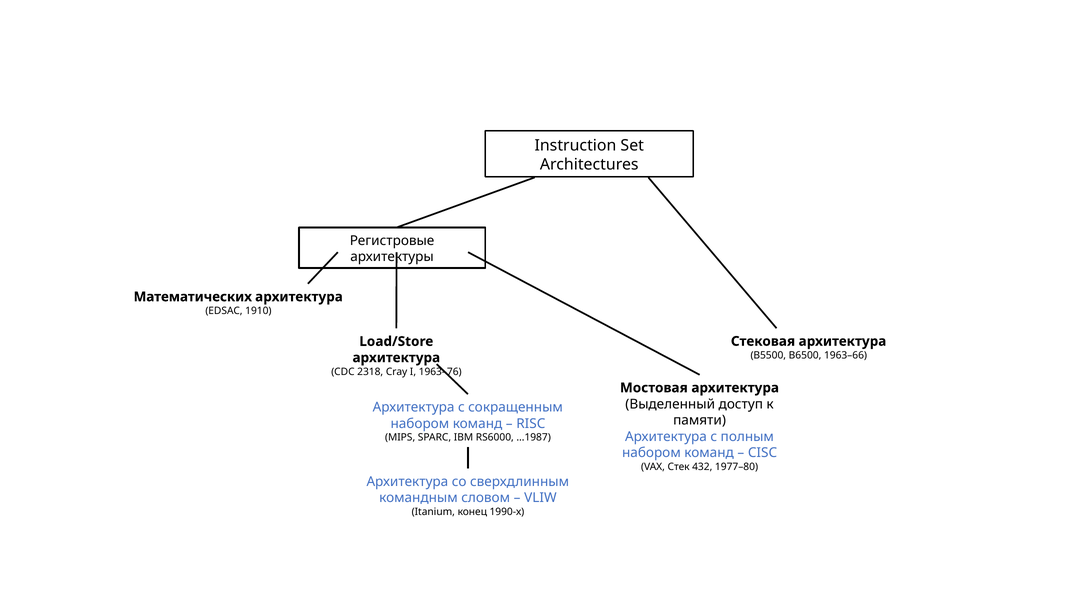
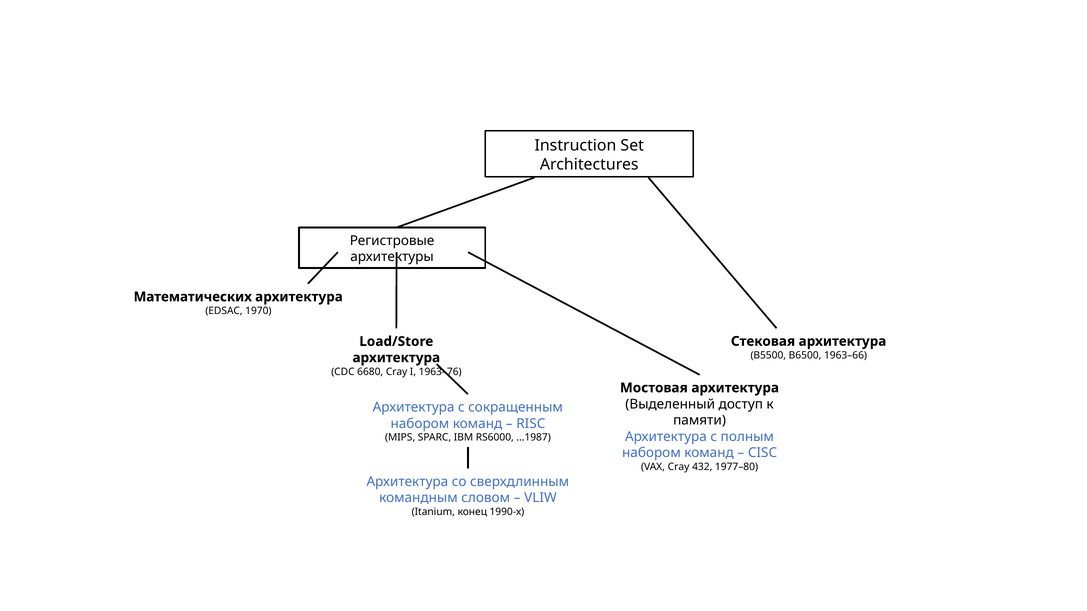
1910: 1910 -> 1970 (258, 311)
2318: 2318 -> 6680 (370, 372)
VAX Стек: Стек -> Cray (679, 467)
